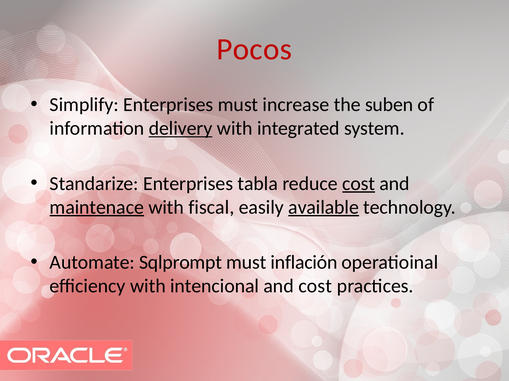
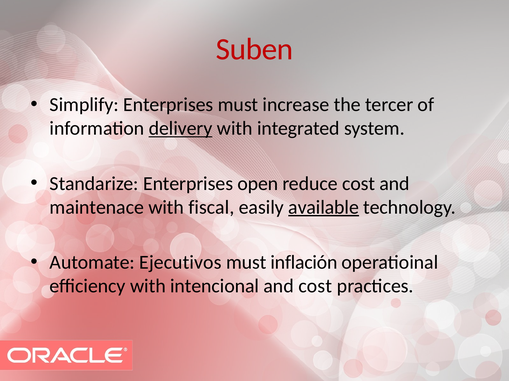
Pocos: Pocos -> Suben (255, 49)
suben: suben -> tercer (389, 105)
tabla: tabla -> open (258, 184)
cost underline: present -> none (359, 184)
maintenace underline: present -> none (97, 208)
Sqlprompt: Sqlprompt -> Ejecutivos (180, 263)
